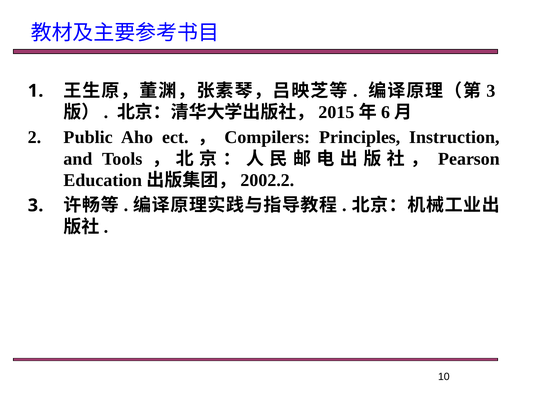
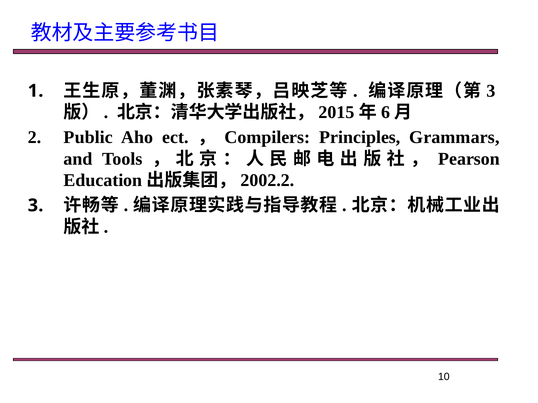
Instruction: Instruction -> Grammars (454, 138)
